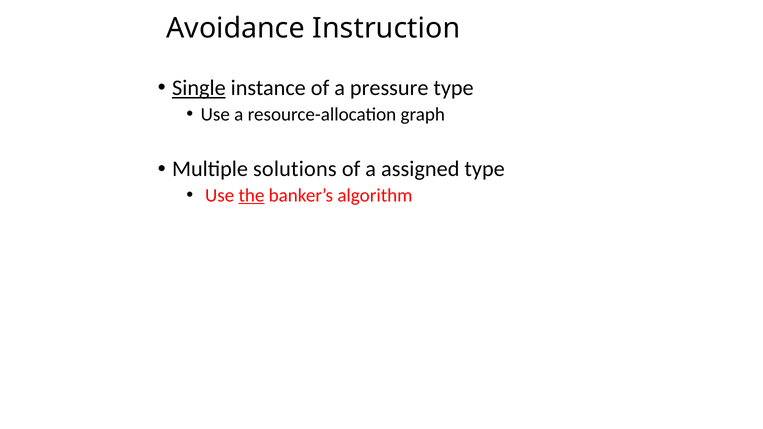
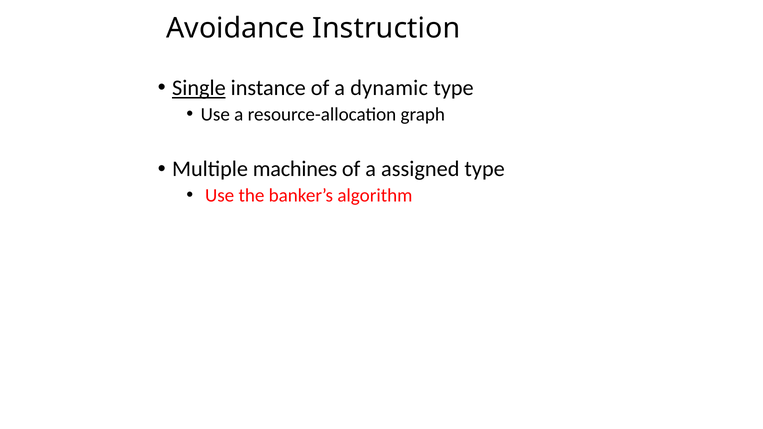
pressure: pressure -> dynamic (389, 88)
solutions: solutions -> machines (295, 169)
the underline: present -> none (251, 195)
